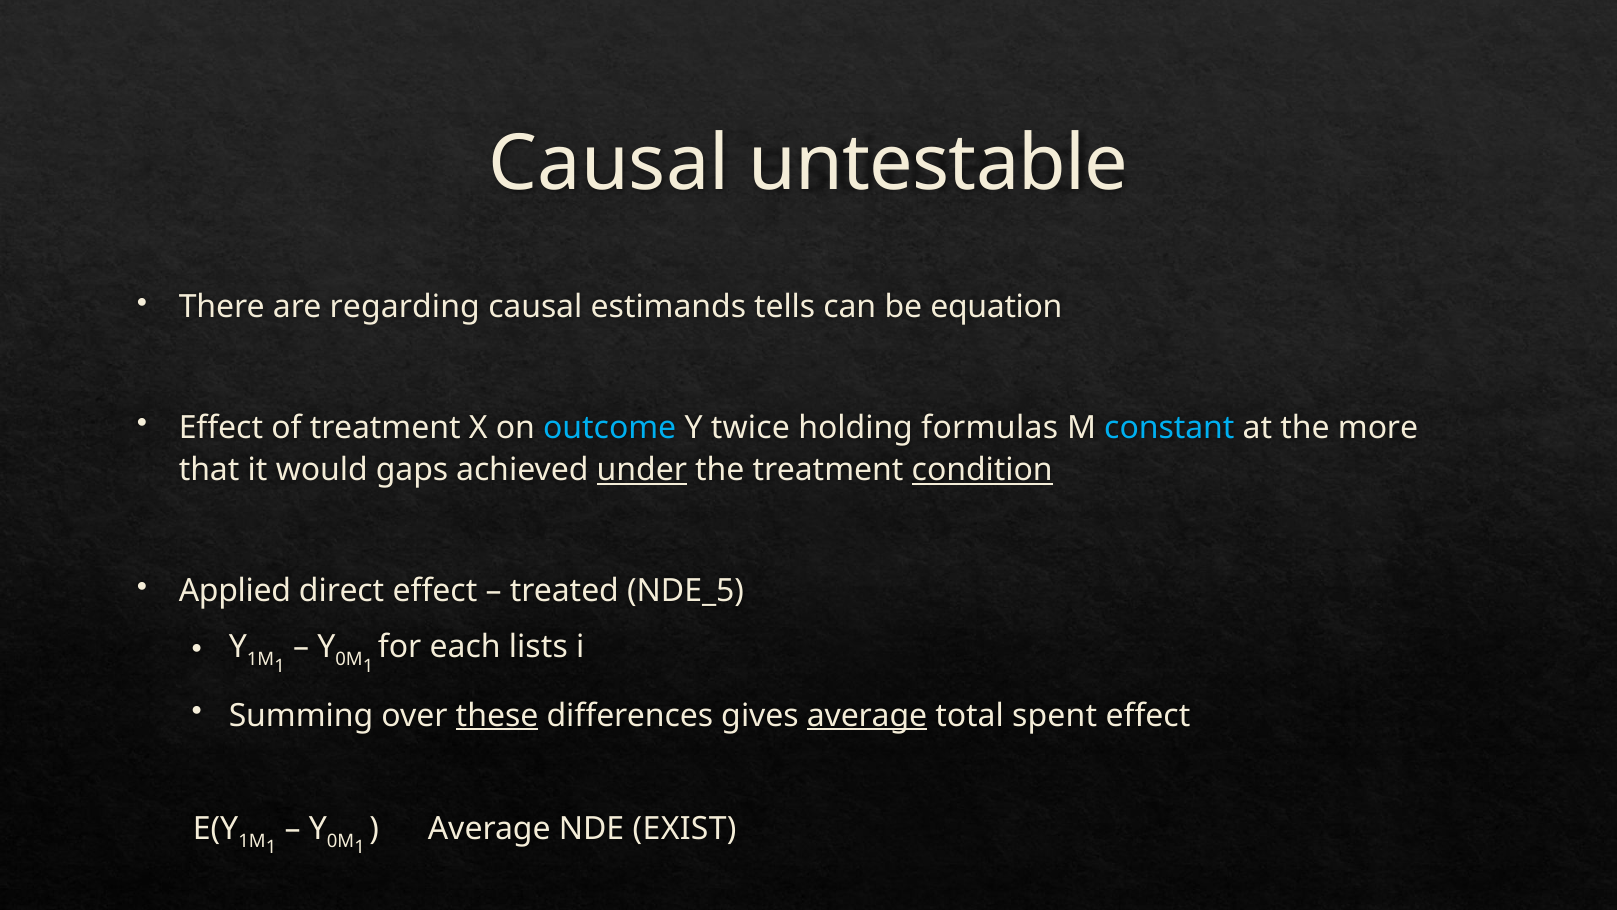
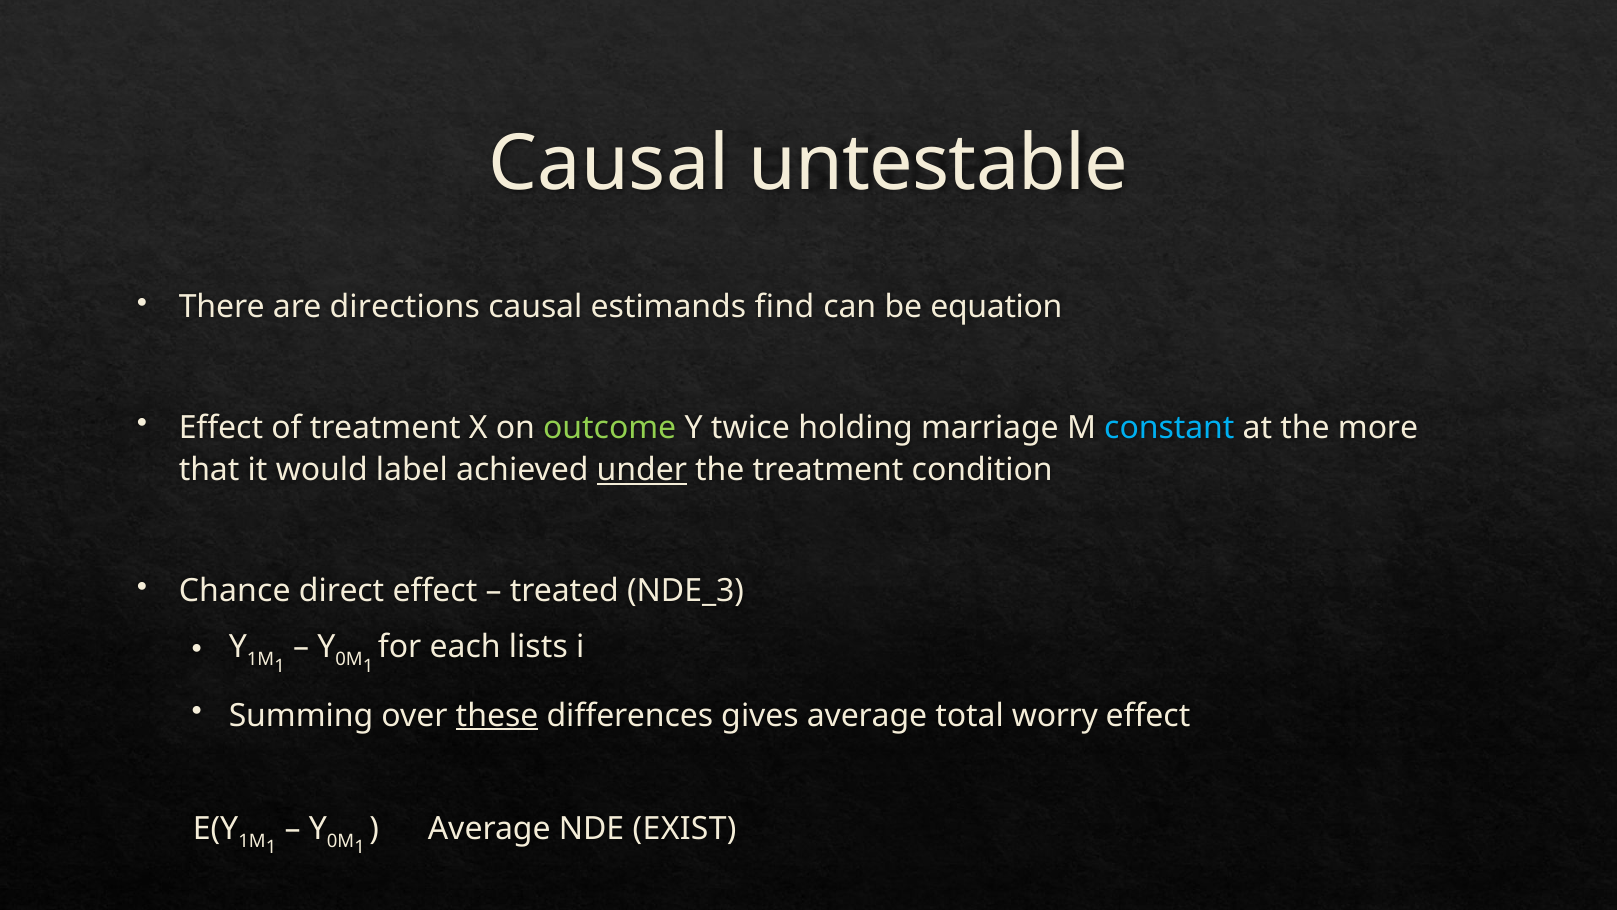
regarding: regarding -> directions (405, 307)
tells: tells -> find (784, 307)
outcome colour: light blue -> light green (610, 428)
formulas: formulas -> marriage (990, 428)
gaps: gaps -> label (412, 470)
condition underline: present -> none (982, 470)
Applied: Applied -> Chance (235, 591)
NDE_5: NDE_5 -> NDE_3 (686, 591)
average underline: present -> none (867, 715)
spent: spent -> worry (1055, 715)
